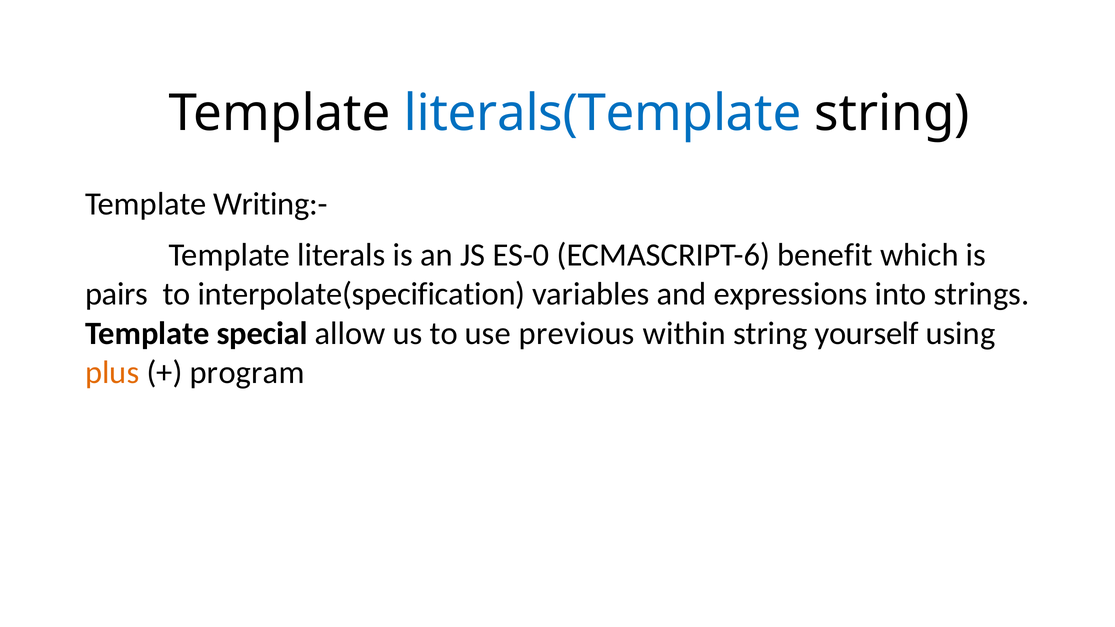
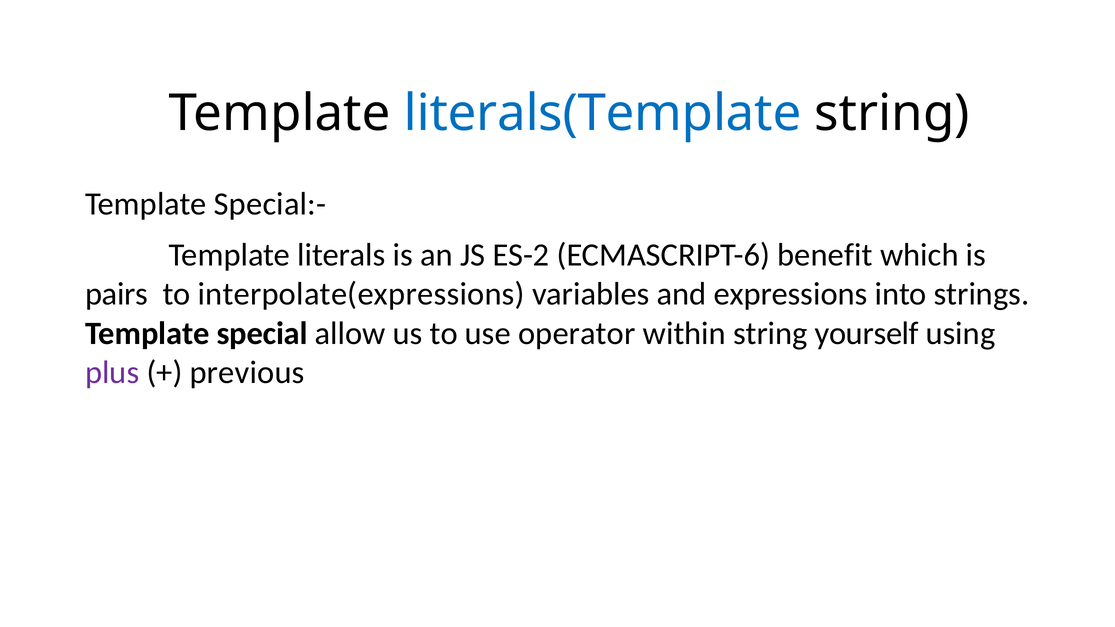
Writing:-: Writing:- -> Special:- (270, 204)
ES-0: ES-0 -> ES-2 (521, 255)
interpolate(specification: interpolate(specification -> interpolate(expressions (361, 294)
previous: previous -> operator (577, 333)
plus colour: orange -> purple (112, 372)
program: program -> previous (247, 372)
